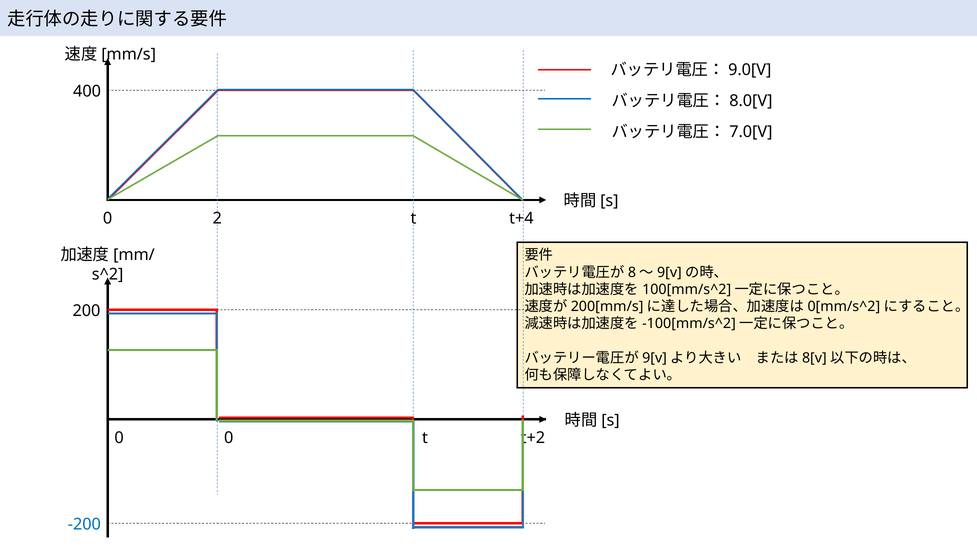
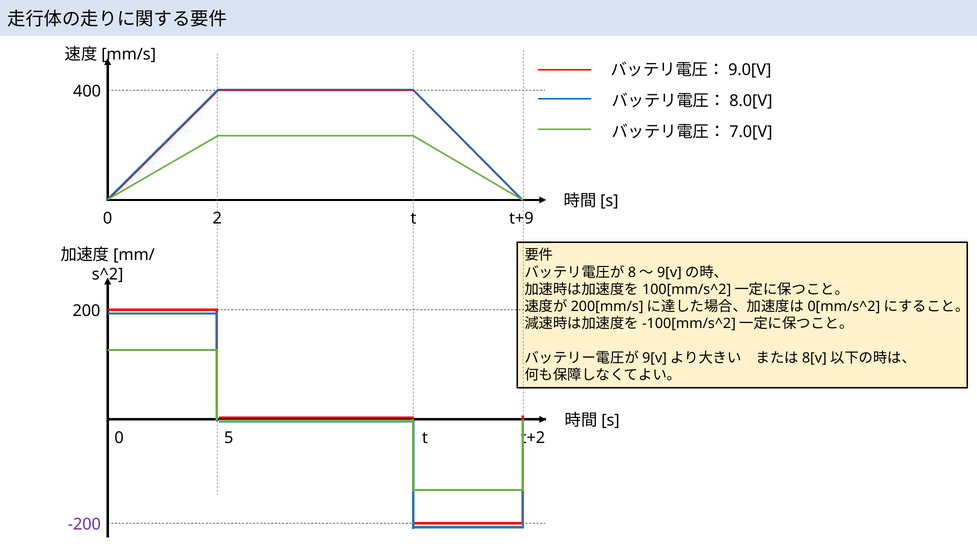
t+4: t+4 -> t+9 (521, 218)
0 0: 0 -> 5 (229, 437)
-200 colour: blue -> purple (84, 524)
